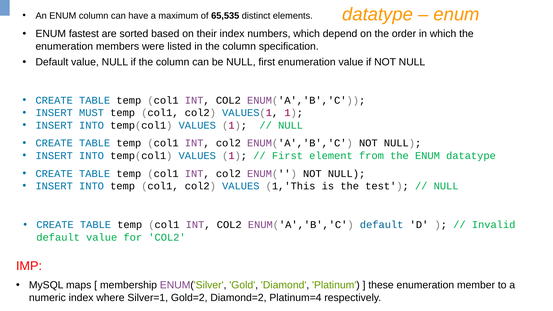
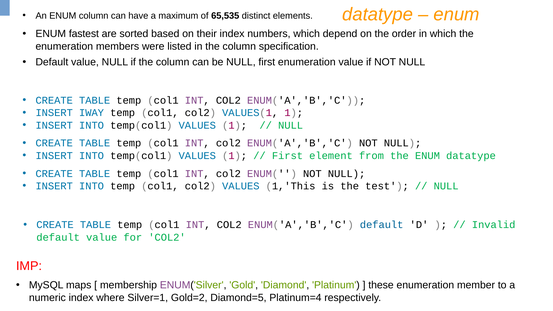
MUST: MUST -> IWAY (92, 113)
Diamond=2: Diamond=2 -> Diamond=5 (238, 298)
